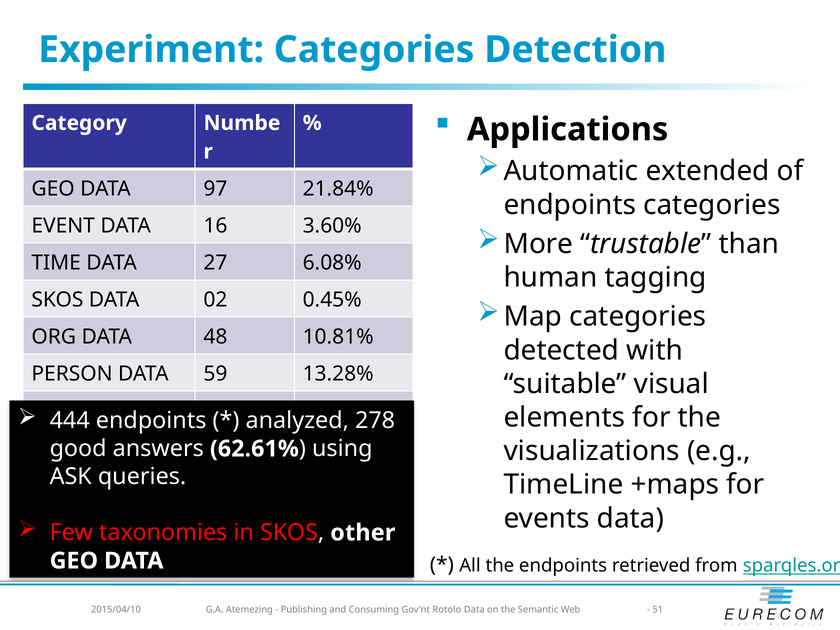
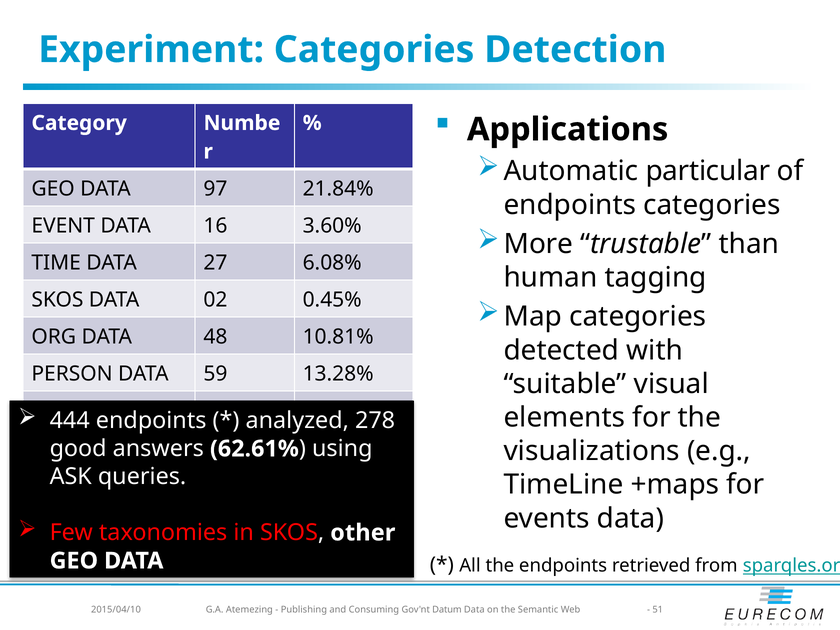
extended: extended -> particular (708, 171)
Rotolo: Rotolo -> Datum (447, 610)
